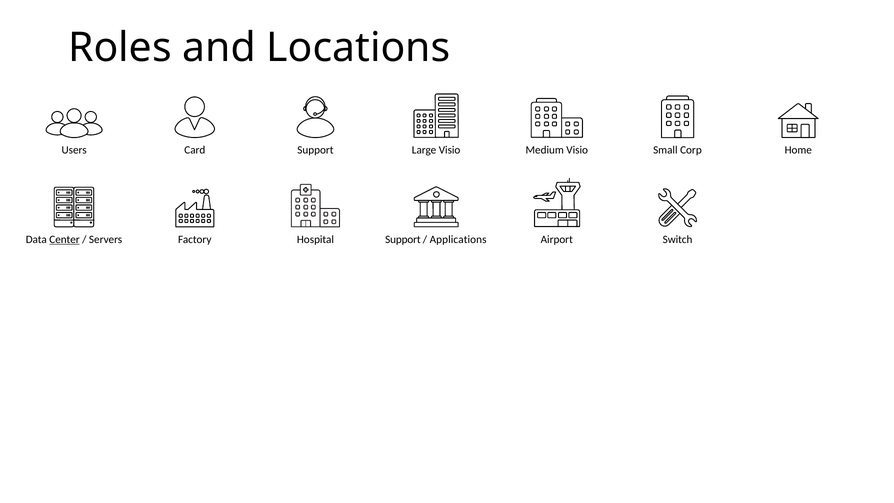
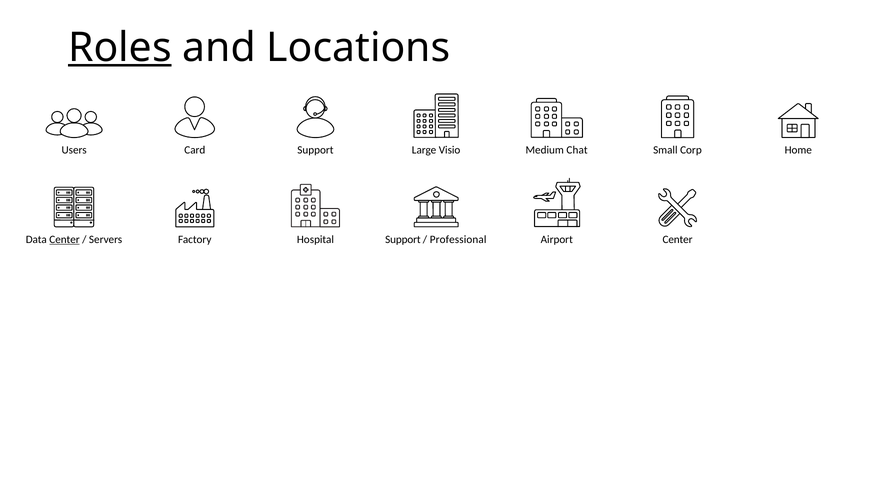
Roles underline: none -> present (120, 48)
Medium Visio: Visio -> Chat (577, 150)
Applications: Applications -> Professional (458, 239)
Airport Switch: Switch -> Center (678, 239)
